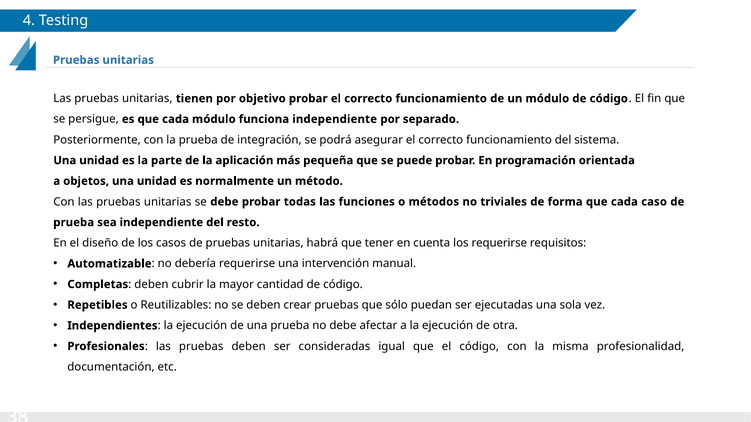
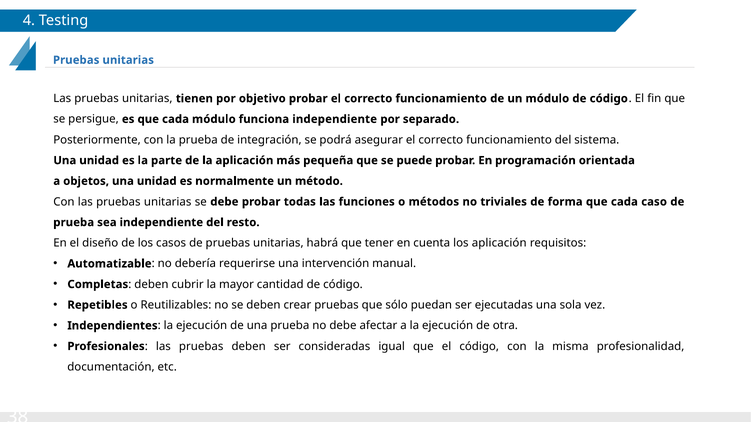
los requerirse: requerirse -> aplicación (499, 243)
